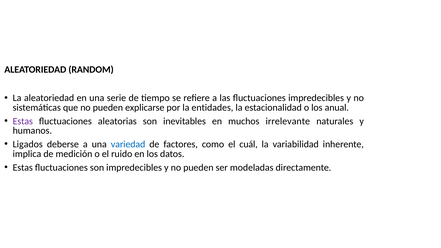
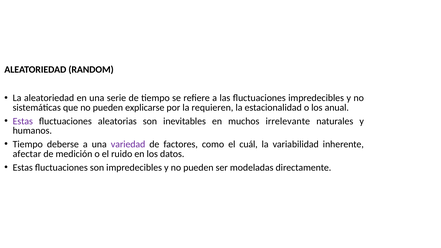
entidades: entidades -> requieren (212, 108)
Ligados: Ligados -> Tiempo (28, 144)
variedad colour: blue -> purple (128, 144)
implica: implica -> afectar (27, 154)
